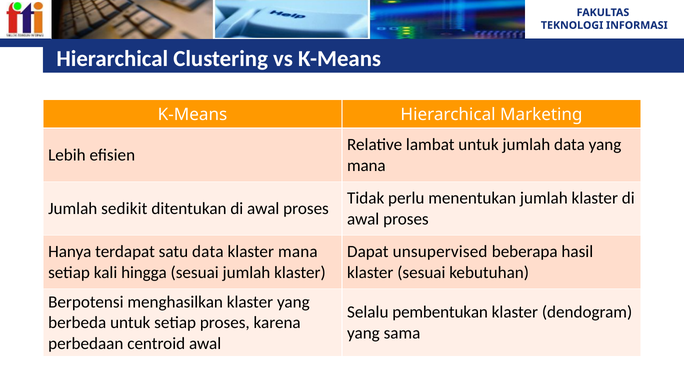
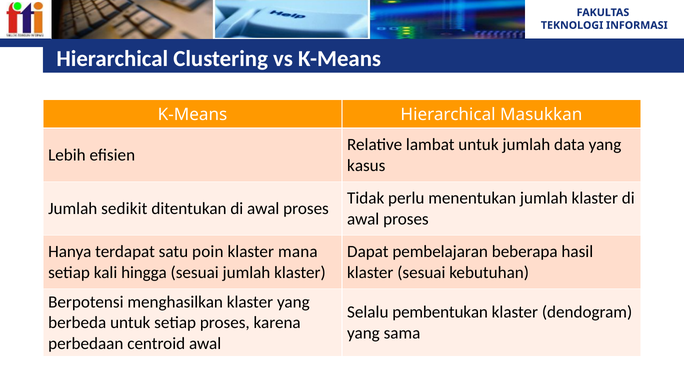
Marketing: Marketing -> Masukkan (541, 115)
mana: mana -> kasus (366, 165)
satu data: data -> poin (208, 251)
unsupervised: unsupervised -> pembelajaran (440, 251)
